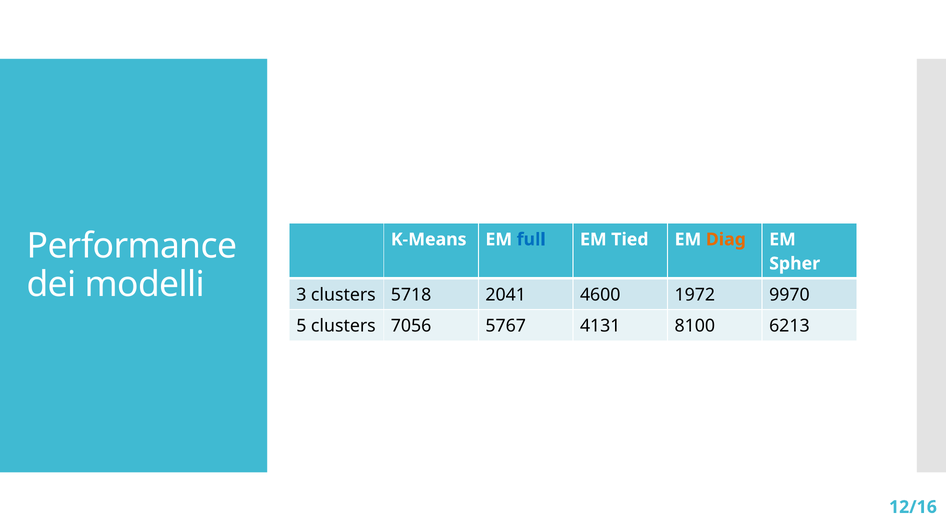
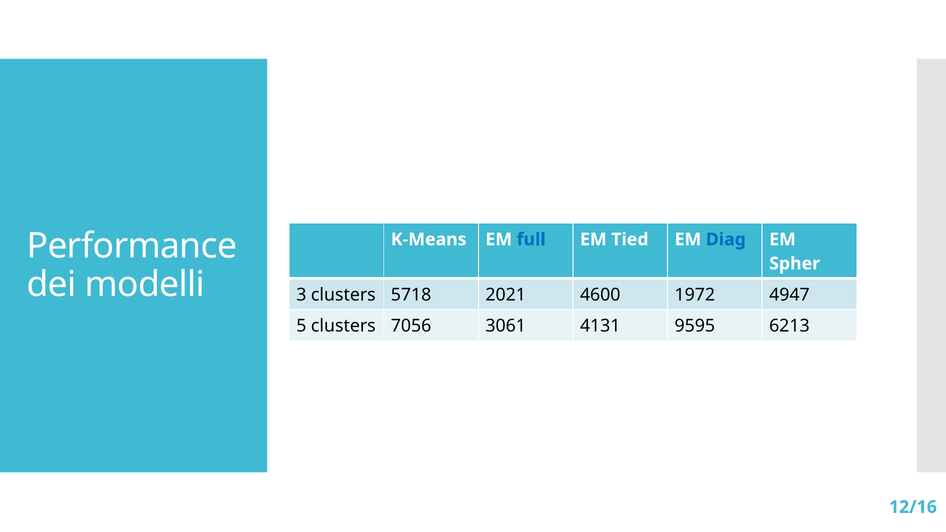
Diag colour: orange -> blue (726, 240)
2041: 2041 -> 2021 (506, 295)
9970: 9970 -> 4947 (789, 295)
5767: 5767 -> 3061 (506, 326)
8100: 8100 -> 9595 (695, 326)
